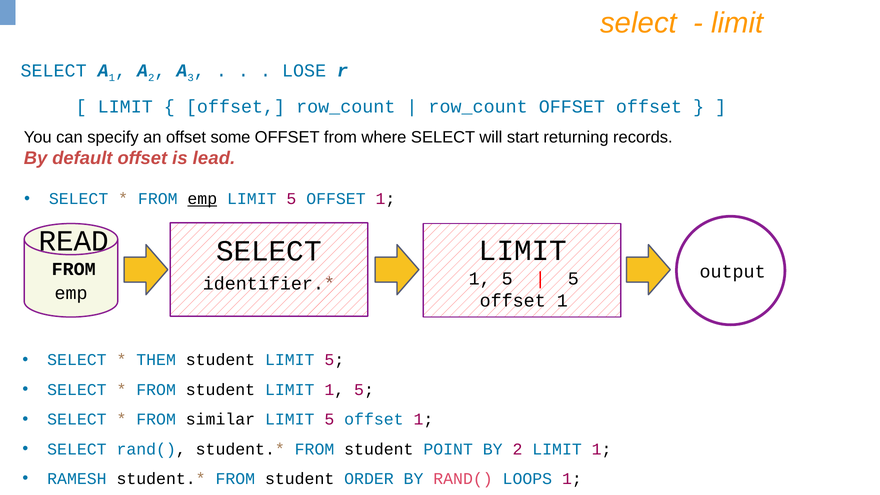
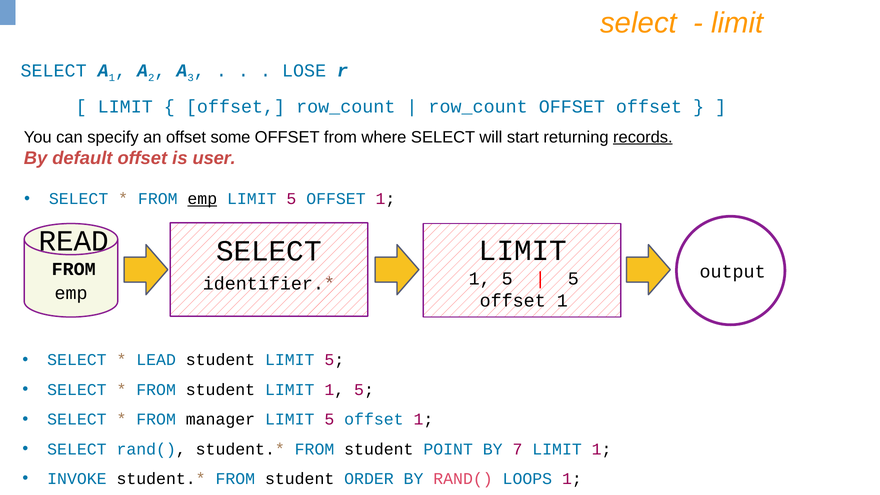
records underline: none -> present (643, 137)
lead: lead -> user (214, 158)
THEM: THEM -> LEAD (156, 360)
similar: similar -> manager (220, 419)
BY 2: 2 -> 7 (517, 449)
RAMESH: RAMESH -> INVOKE (77, 479)
